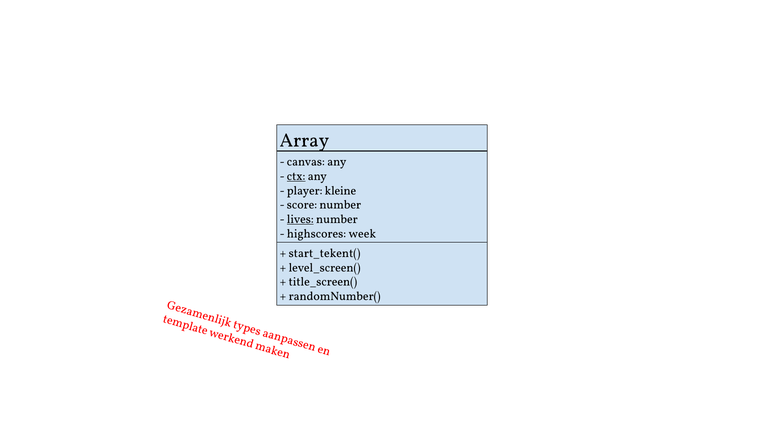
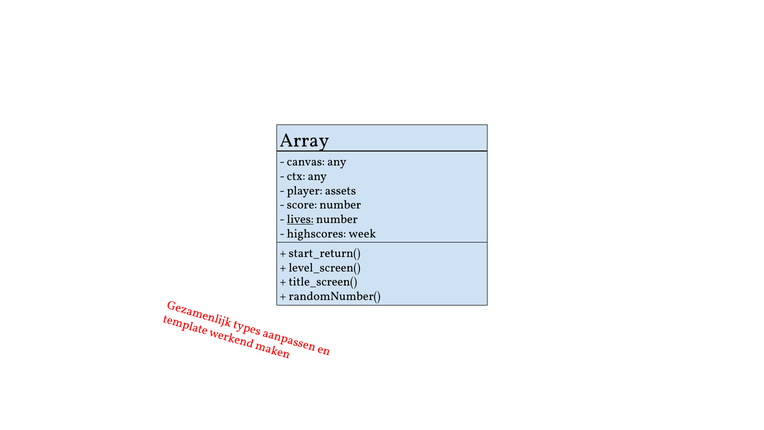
ctx underline: present -> none (296, 176)
kleine: kleine -> assets (340, 190)
start_tekent(: start_tekent( -> start_return( (325, 253)
